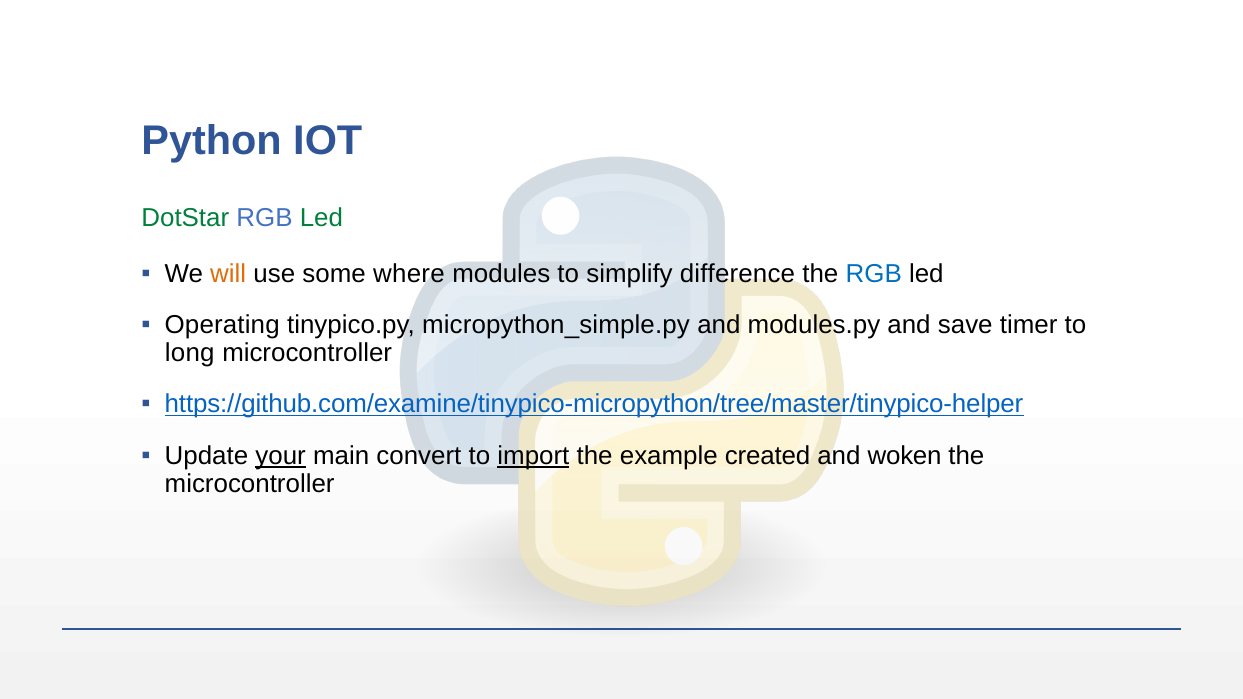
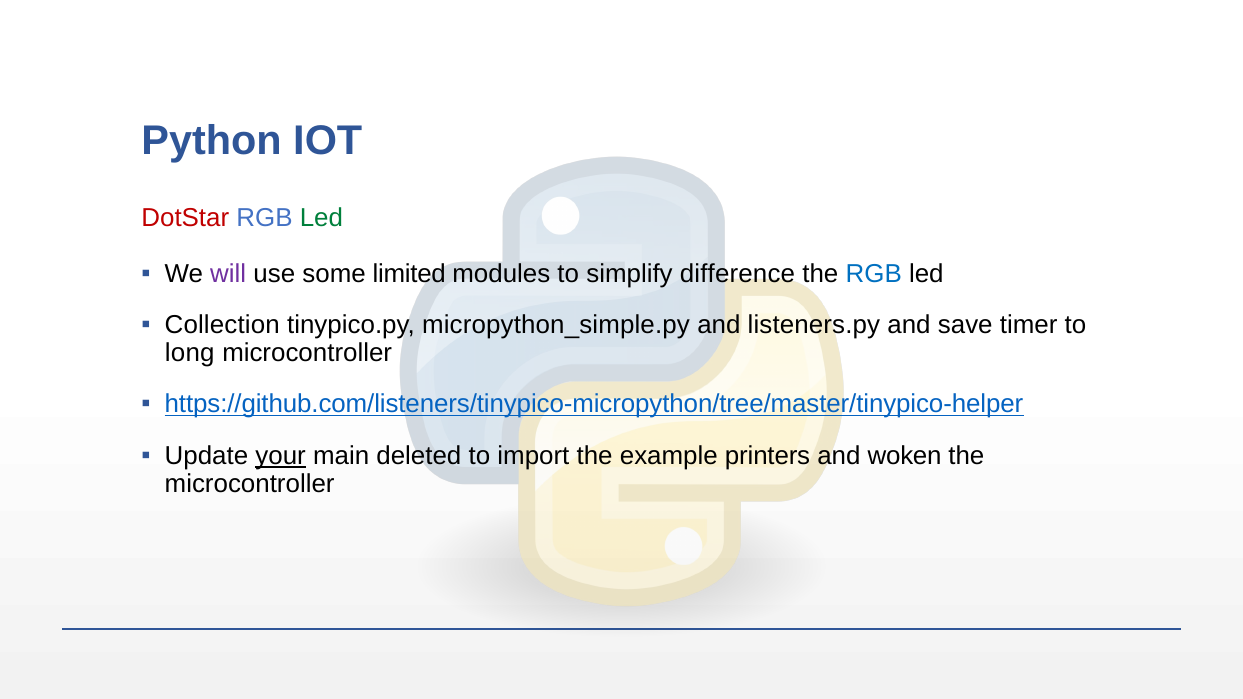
DotStar colour: green -> red (185, 218)
will colour: orange -> purple (228, 274)
where: where -> limited (409, 274)
Operating: Operating -> Collection (222, 325)
modules.py: modules.py -> listeners.py (814, 325)
https://github.com/examine/tinypico-micropython/tree/master/tinypico-helper: https://github.com/examine/tinypico-micropython/tree/master/tinypico-helper -> https://github.com/listeners/tinypico-micropython/tree/master/tinypico-helper (594, 404)
convert: convert -> deleted (419, 456)
import underline: present -> none (533, 456)
created: created -> printers (768, 456)
